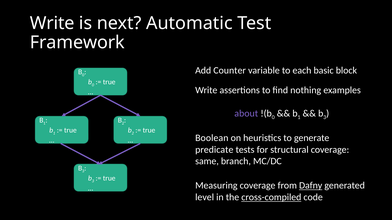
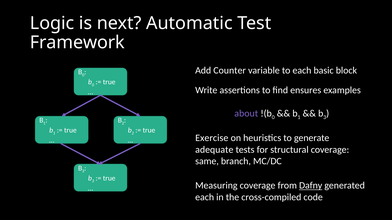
Write: Write -> Logic (52, 23)
nothing: nothing -> ensures (306, 90)
Boolean: Boolean -> Exercise (212, 138)
predicate: predicate -> adequate (214, 150)
level: level -> each (205, 198)
cross-compiled underline: present -> none (271, 198)
